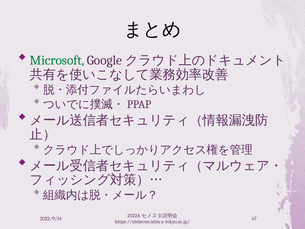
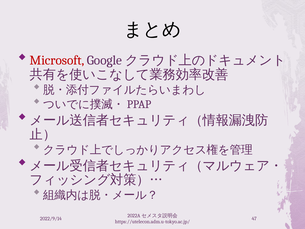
Microsoft colour: green -> red (57, 60)
